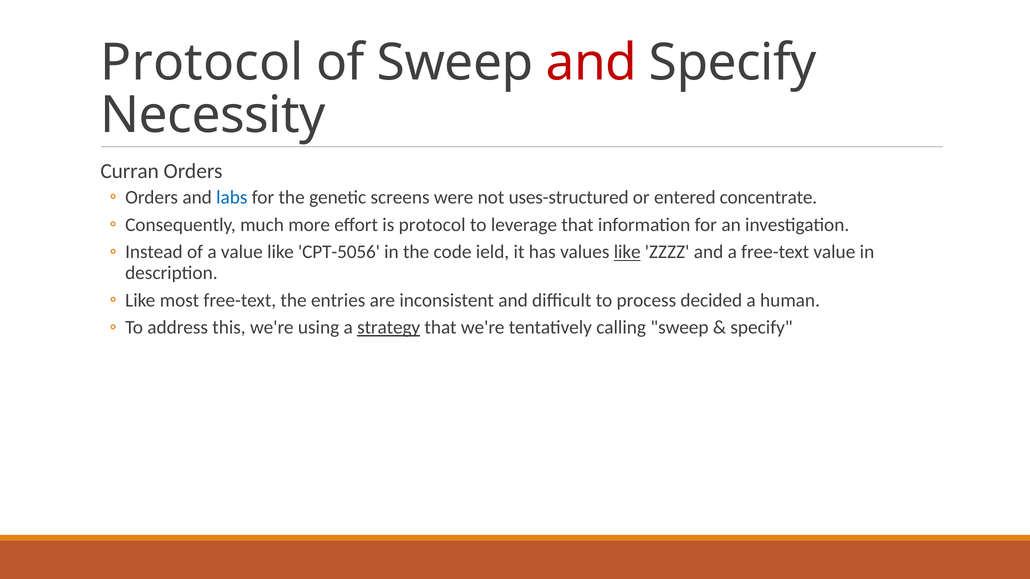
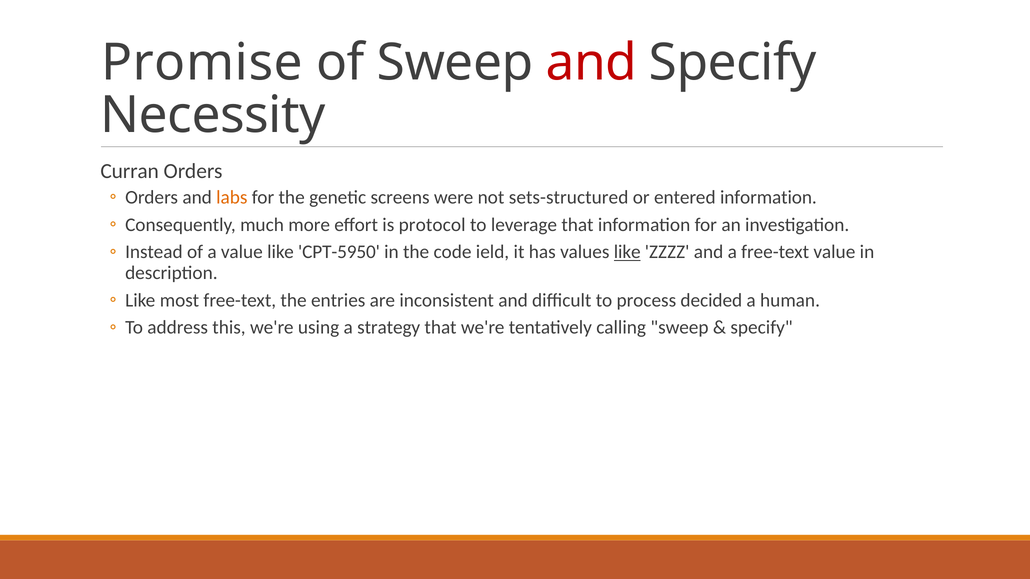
Protocol: Protocol -> Promise (202, 63)
labs colour: blue -> orange (232, 198)
uses-structured: uses-structured -> sets-structured (569, 198)
entered concentrate: concentrate -> information (768, 198)
CPT-5056: CPT-5056 -> CPT-5950 (339, 252)
strategy underline: present -> none (389, 328)
